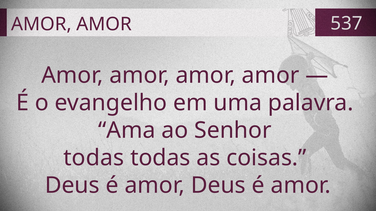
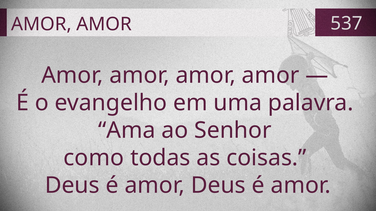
todas: todas -> como (94, 158)
